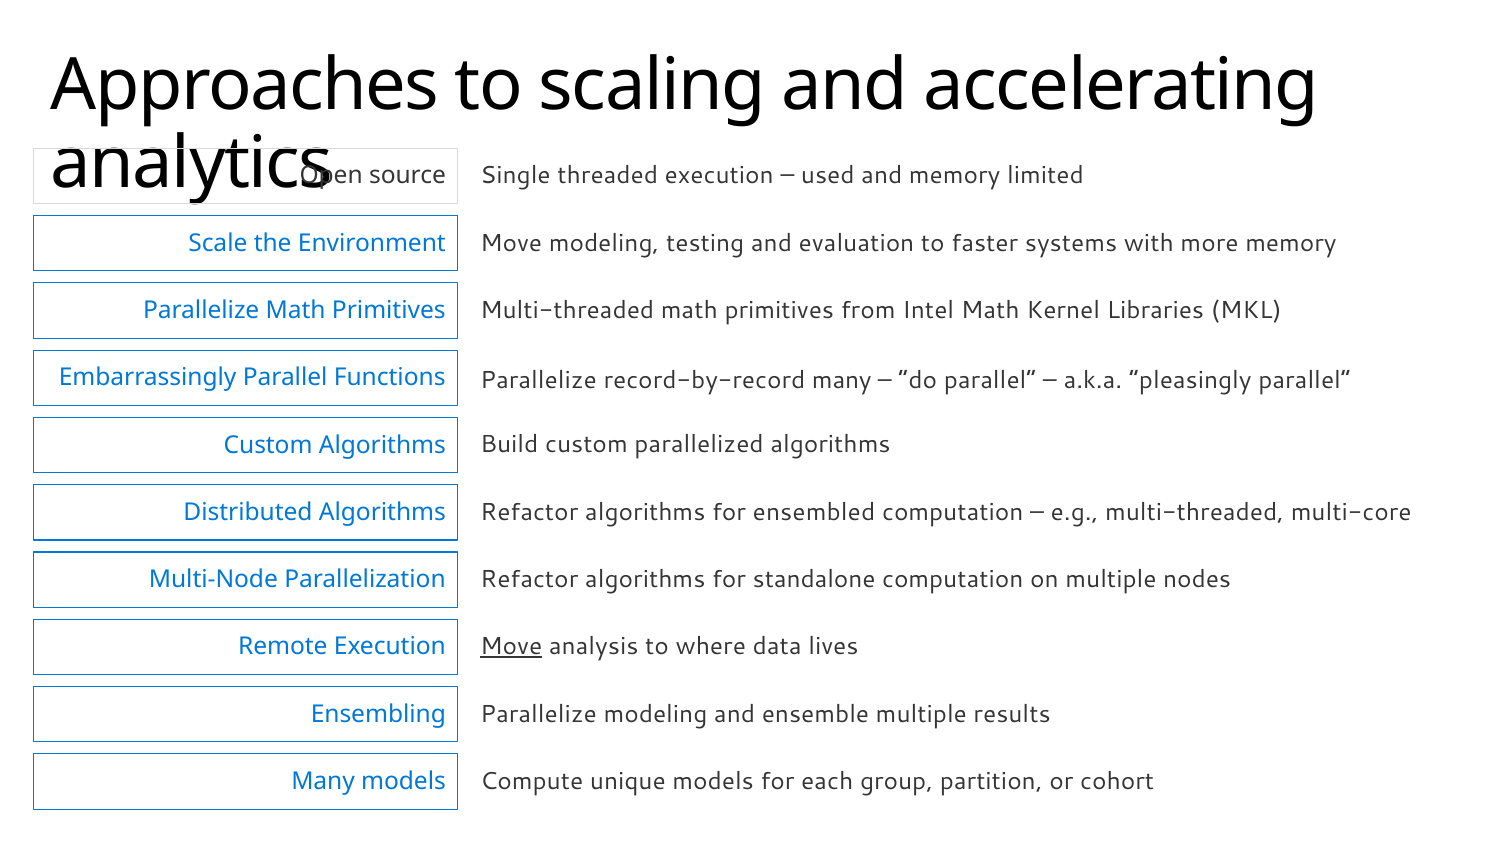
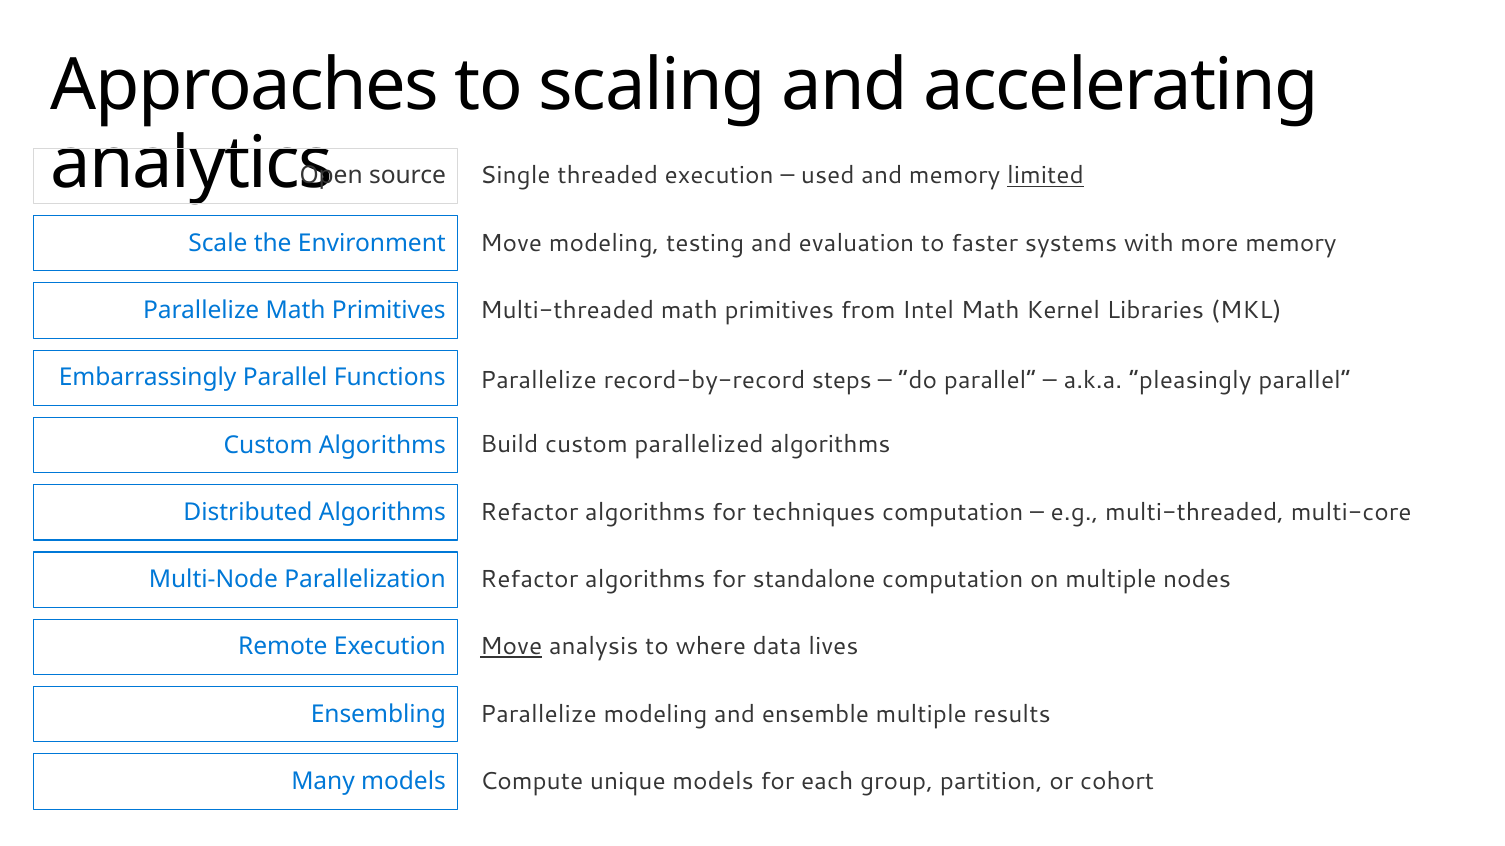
limited underline: none -> present (1045, 176)
record-by-record many: many -> steps (842, 381)
ensembled: ensembled -> techniques (814, 512)
